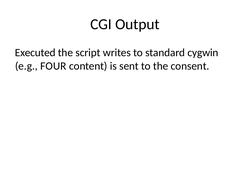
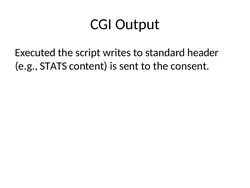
cygwin: cygwin -> header (203, 52)
FOUR: FOUR -> STATS (53, 66)
